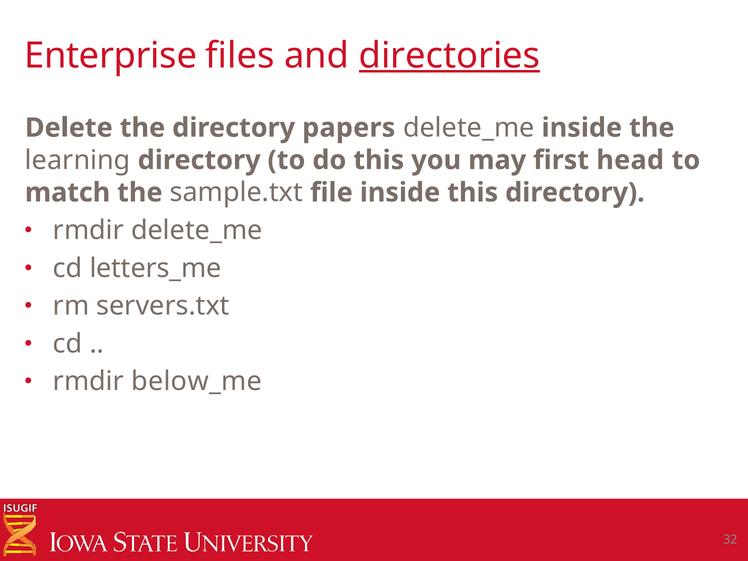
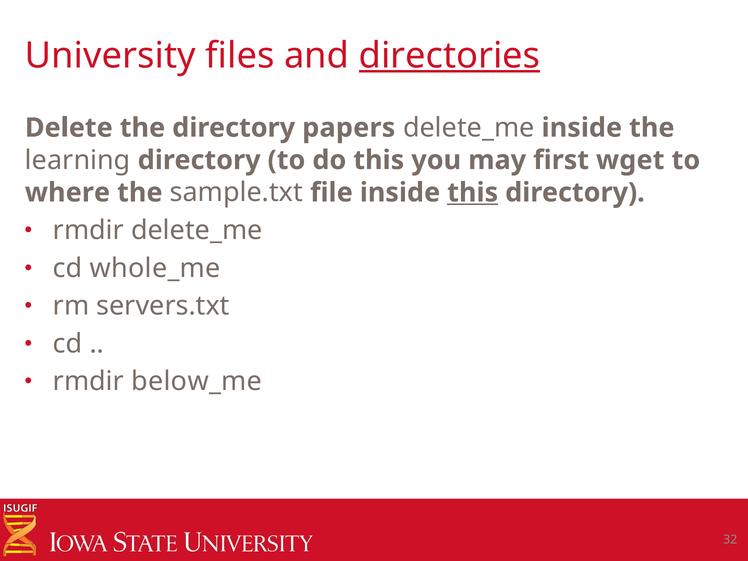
Enterprise: Enterprise -> University (110, 56)
head: head -> wget (630, 160)
match: match -> where (67, 193)
this underline: none -> present (473, 193)
letters_me: letters_me -> whole_me (155, 268)
